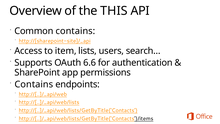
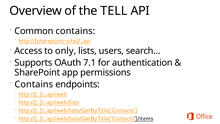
THIS: THIS -> TELL (114, 11)
item: item -> only (66, 51)
6.6: 6.6 -> 7.1 (90, 63)
